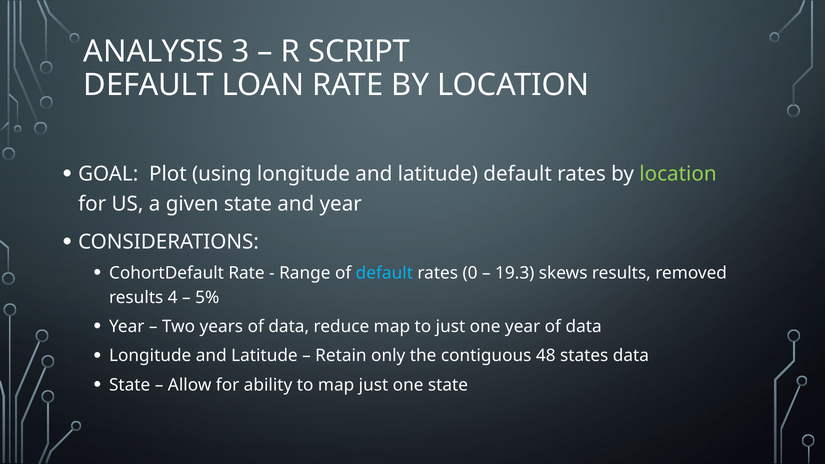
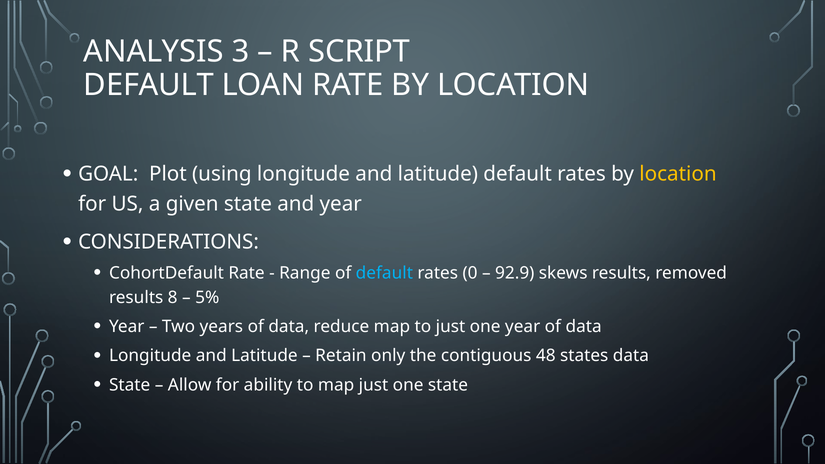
location colour: light green -> yellow (678, 174)
19.3: 19.3 -> 92.9 (515, 273)
4: 4 -> 8 (173, 298)
